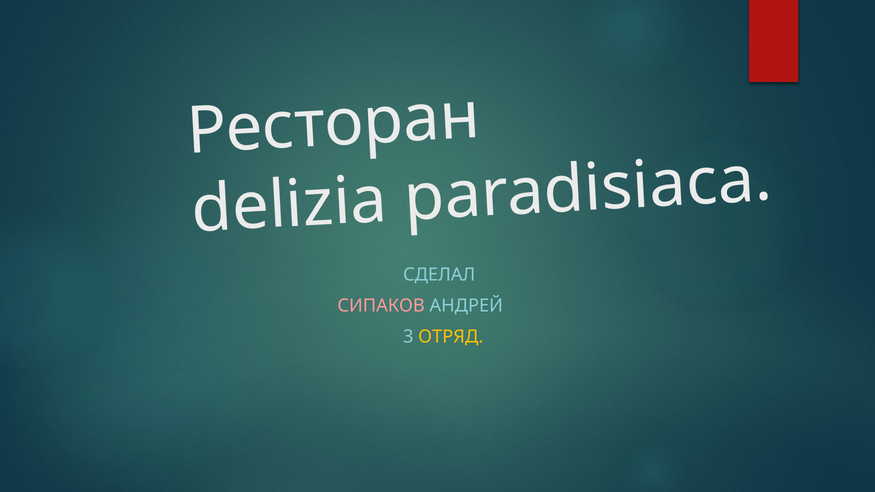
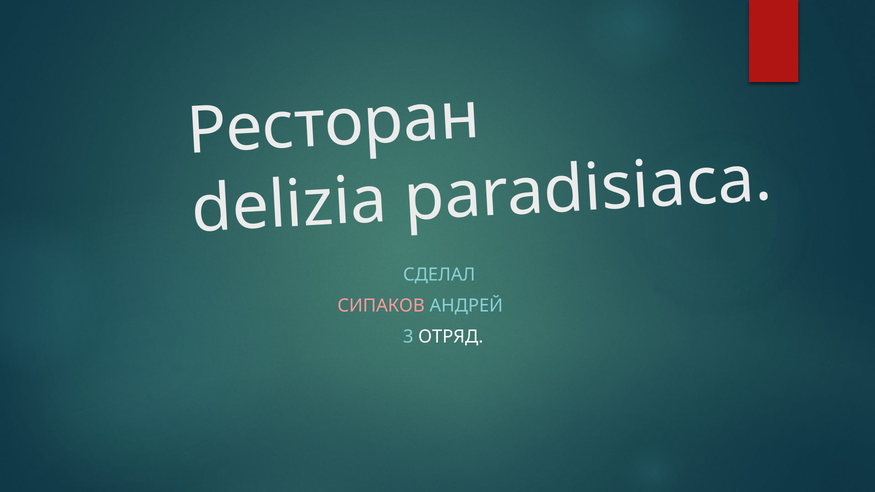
ОТРЯД colour: yellow -> white (451, 337)
